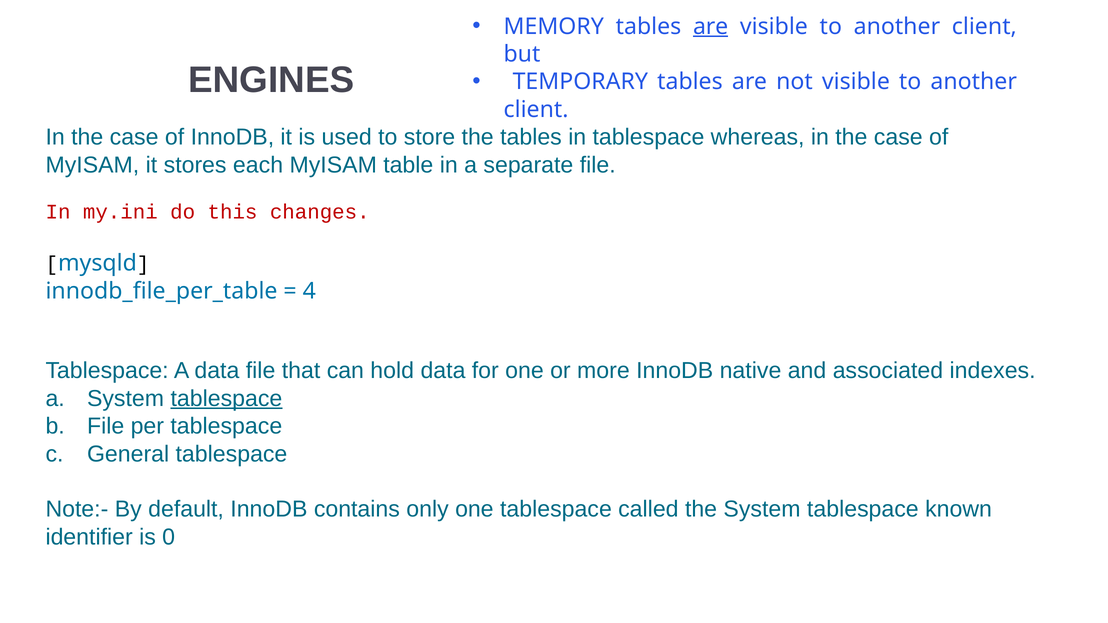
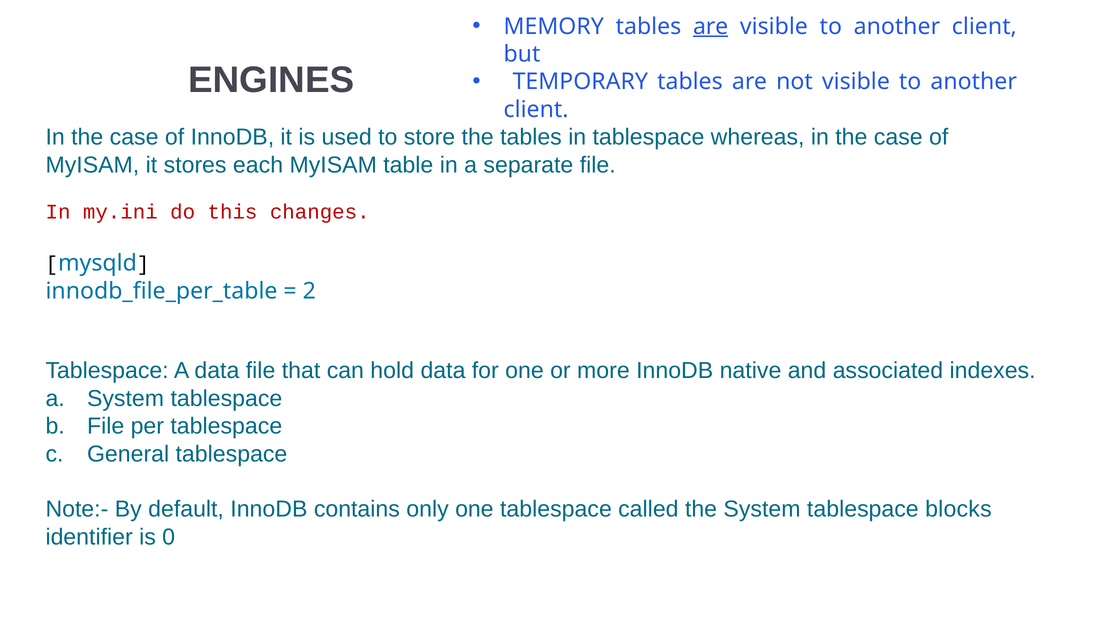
4: 4 -> 2 (309, 291)
tablespace underline: present -> none (226, 399)
known: known -> blocks (958, 509)
